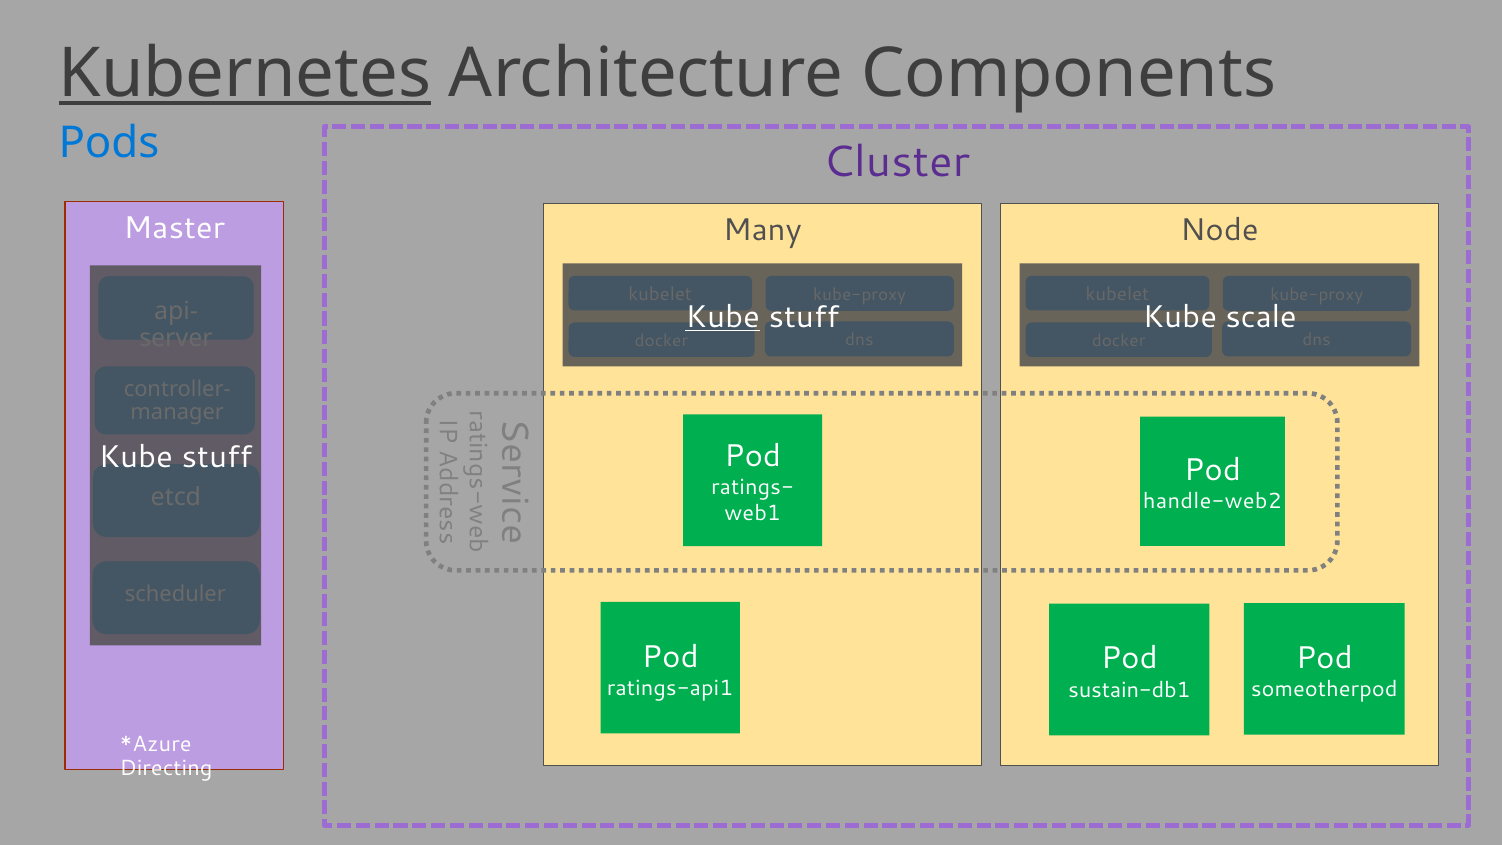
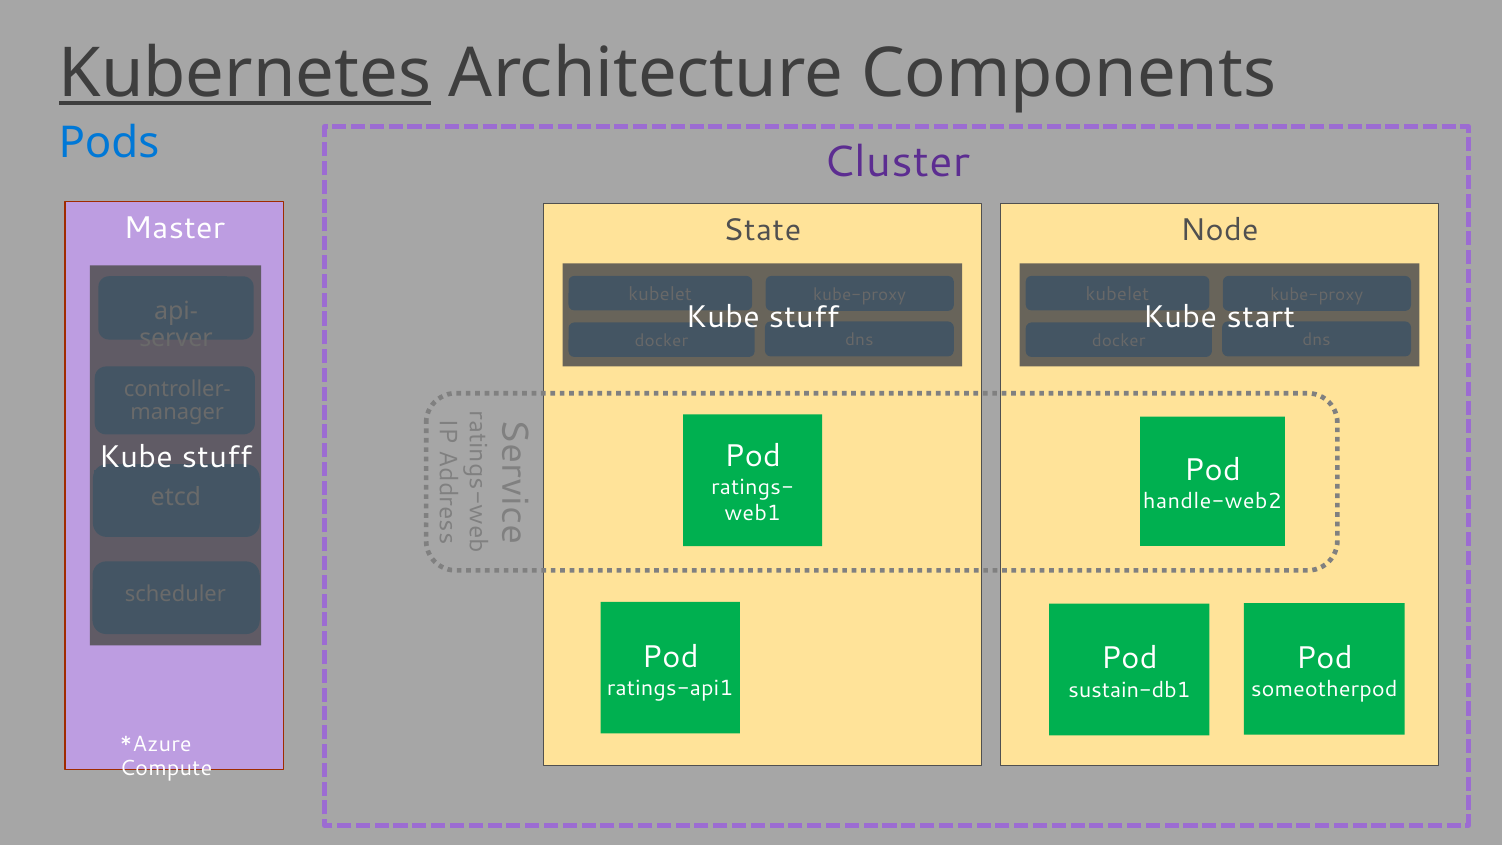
Many: Many -> State (762, 230)
Kube underline: present -> none (723, 317)
scale: scale -> start (1261, 317)
Directing: Directing -> Compute (166, 768)
